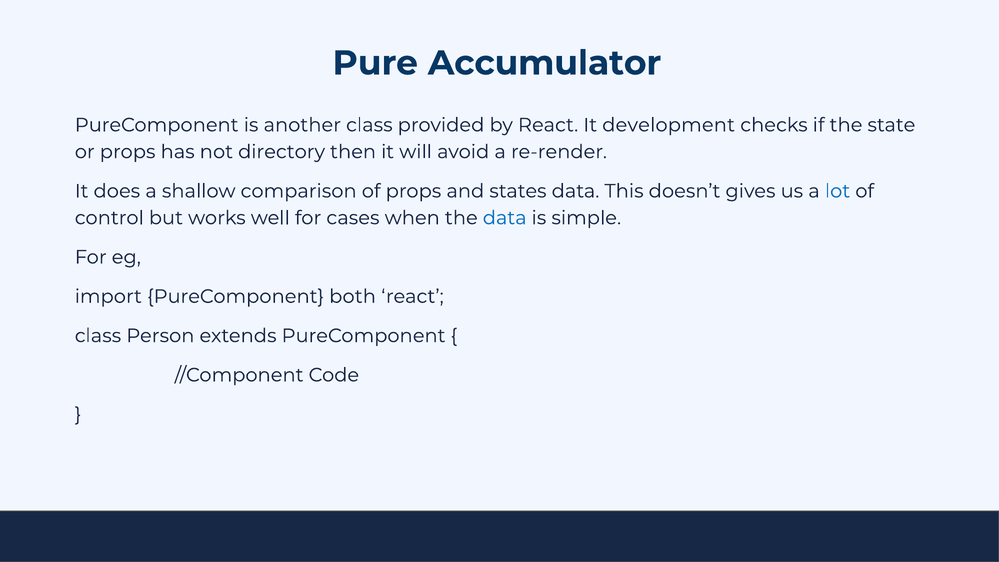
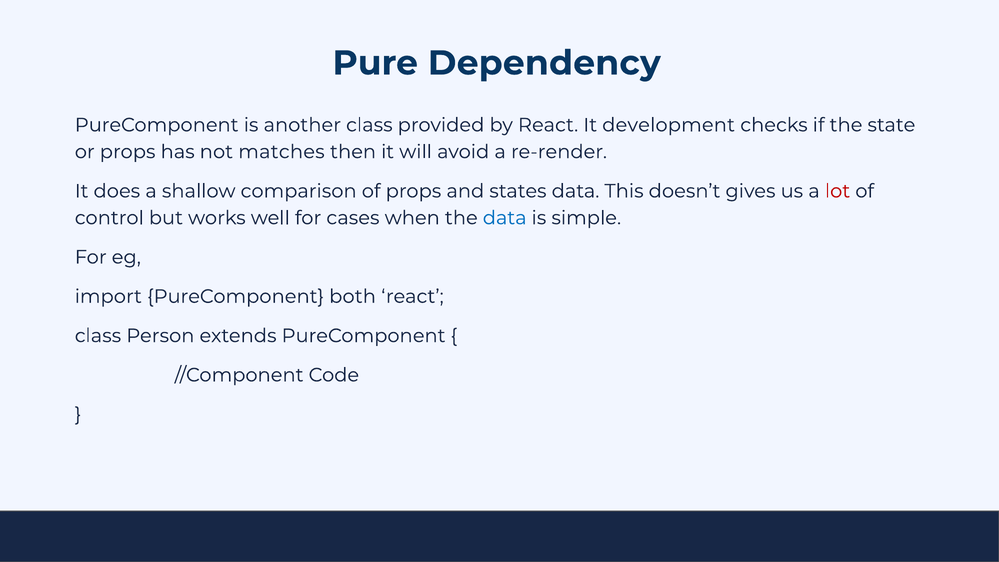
Accumulator: Accumulator -> Dependency (544, 63)
directory: directory -> matches (281, 152)
lot colour: blue -> red (838, 191)
